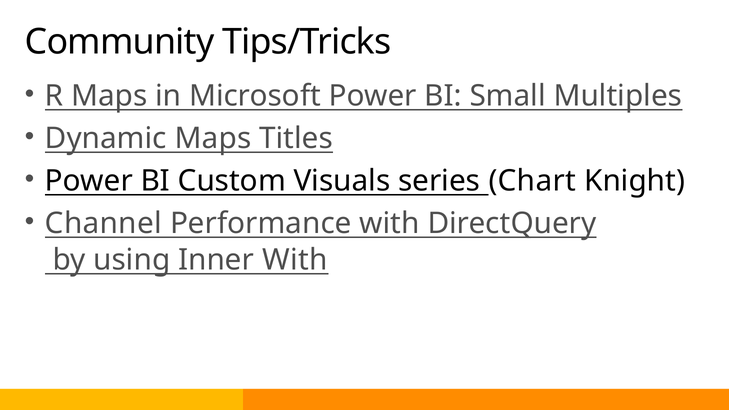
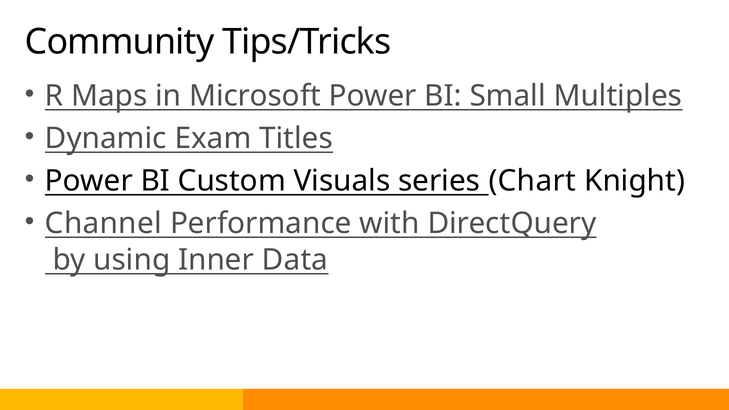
Dynamic Maps: Maps -> Exam (213, 139)
Inner With: With -> Data (295, 260)
